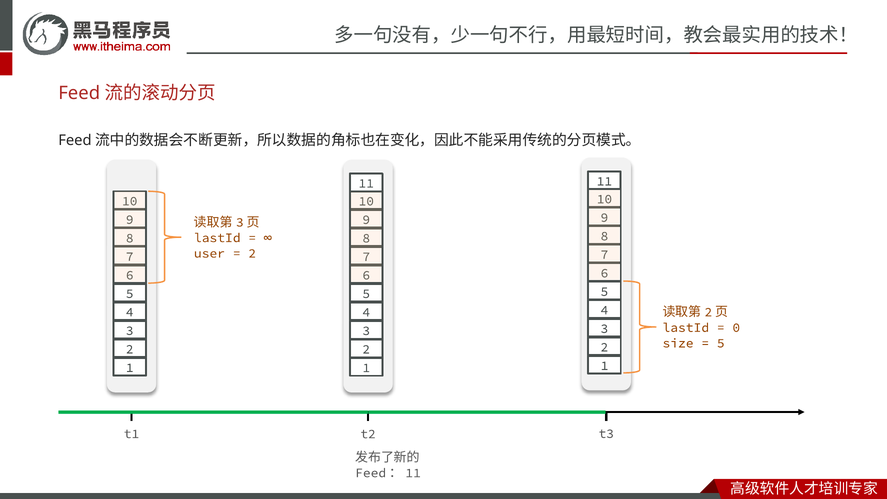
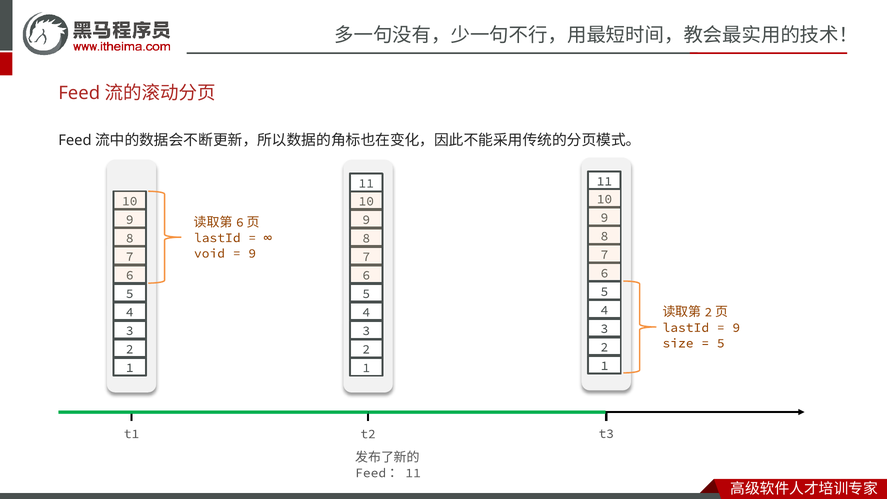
3: 3 -> 6 (240, 222)
user: user -> void (209, 253)
2: 2 -> 9 (252, 253)
0: 0 -> 9 (736, 328)
